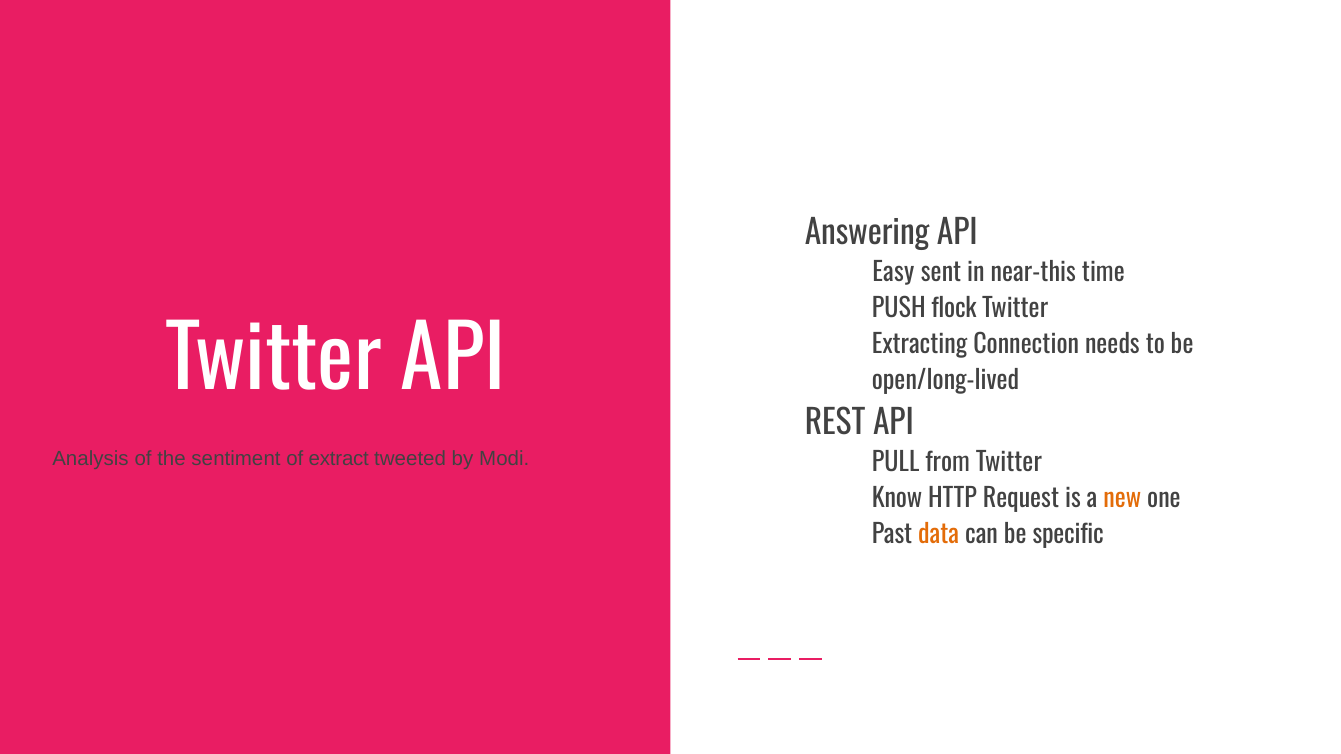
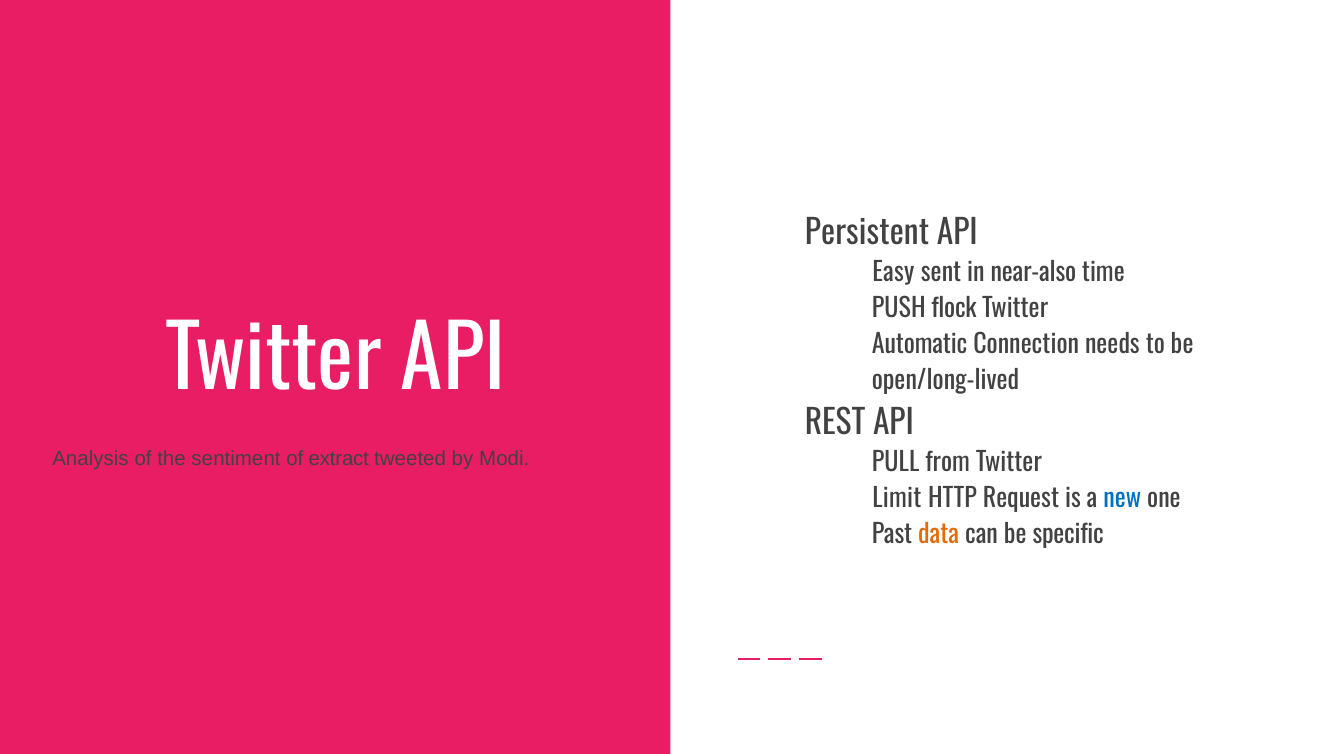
Answering: Answering -> Persistent (867, 234)
near-this: near-this -> near-also (1033, 273)
Extracting: Extracting -> Automatic (920, 345)
Know: Know -> Limit (897, 499)
new colour: orange -> blue (1122, 499)
